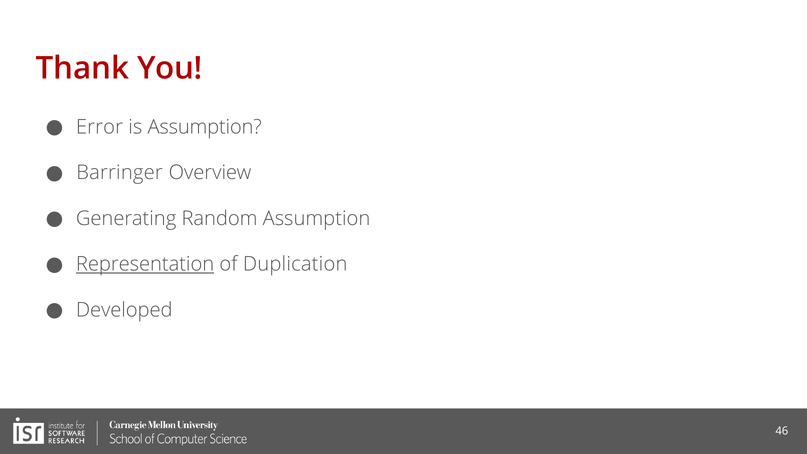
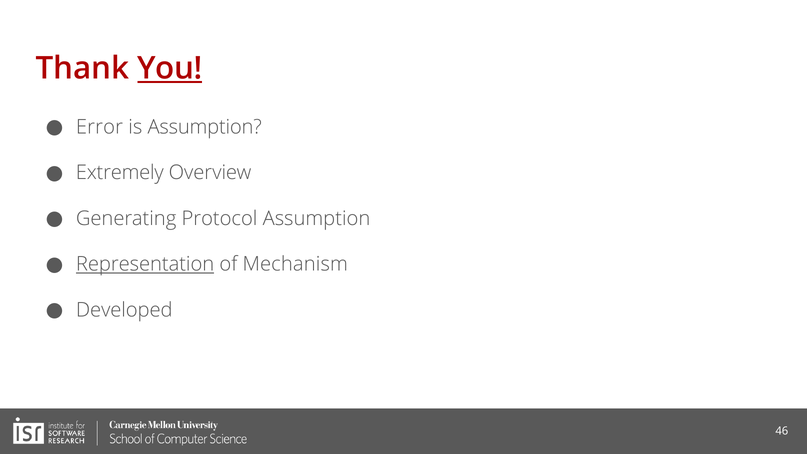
You underline: none -> present (170, 68)
Barringer: Barringer -> Extremely (120, 173)
Random: Random -> Protocol (219, 218)
Duplication: Duplication -> Mechanism (295, 264)
